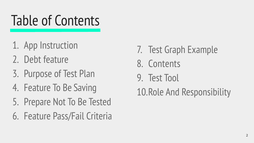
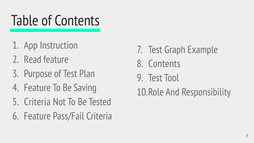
Debt: Debt -> Read (33, 59)
Prepare: Prepare -> Criteria (37, 102)
